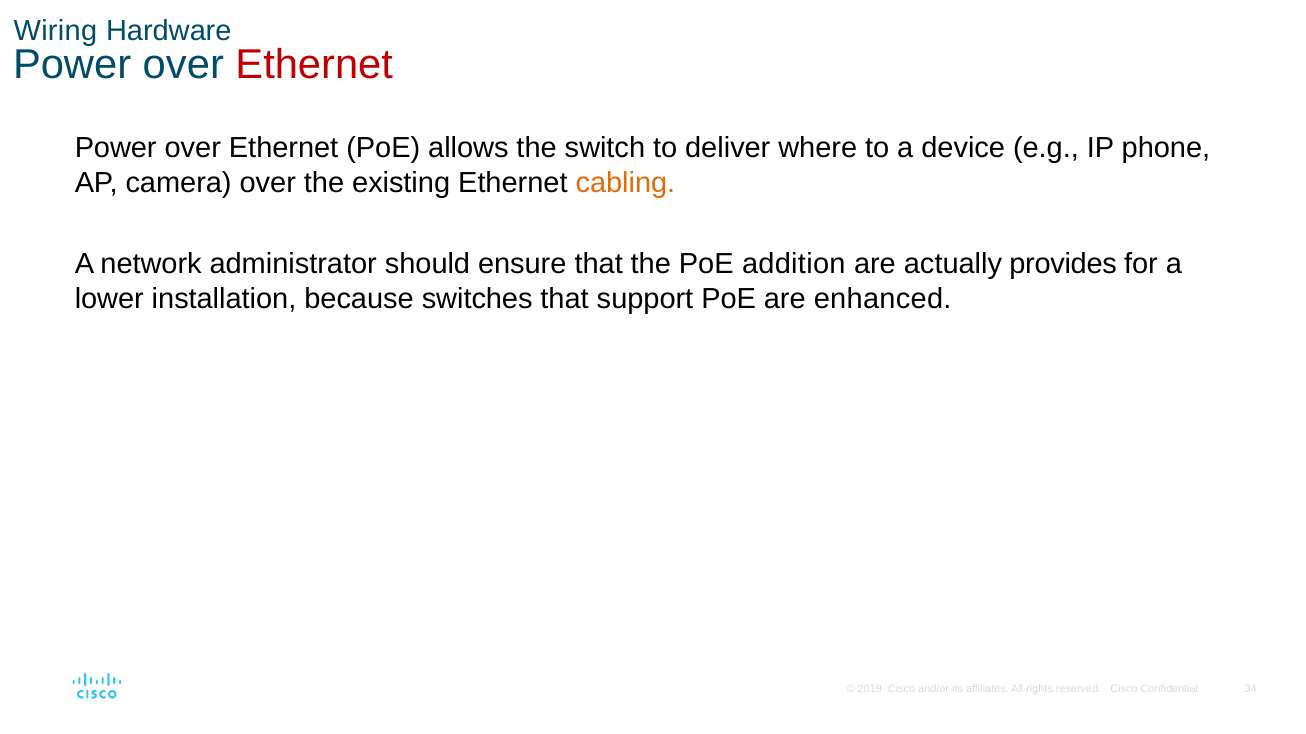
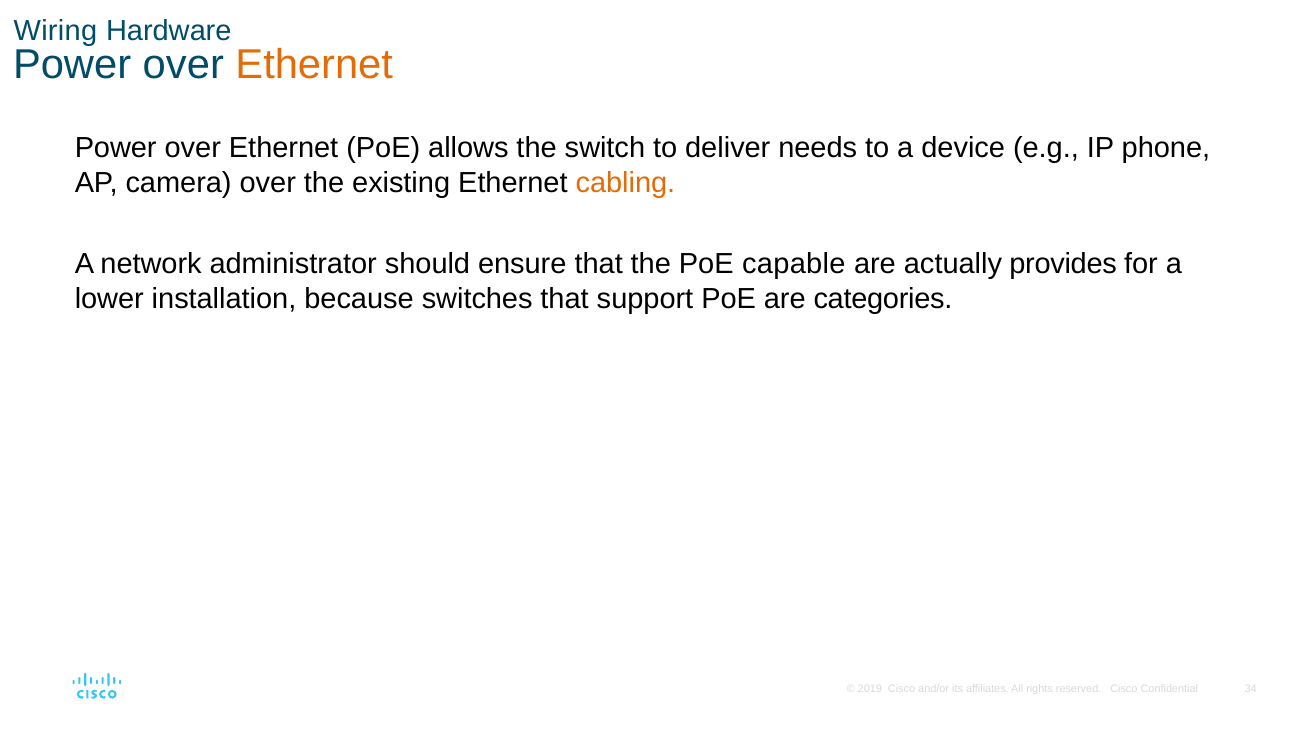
Ethernet colour: red -> orange (314, 64)
where: where -> needs (818, 148)
addition: addition -> capable (794, 264)
enhanced: enhanced -> categories (883, 299)
